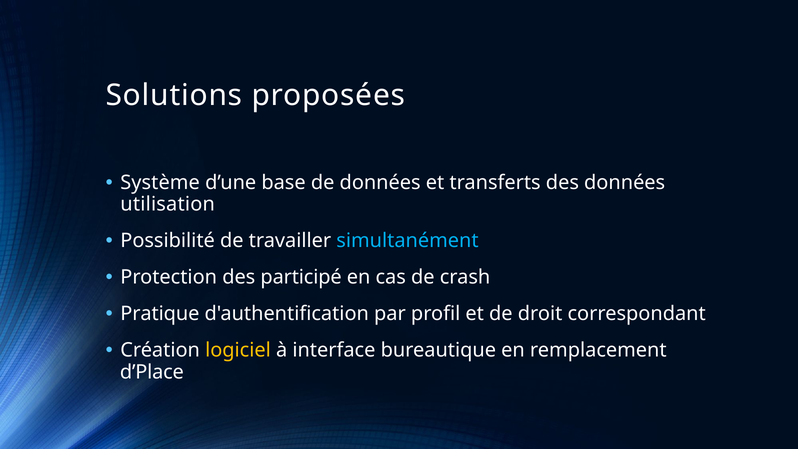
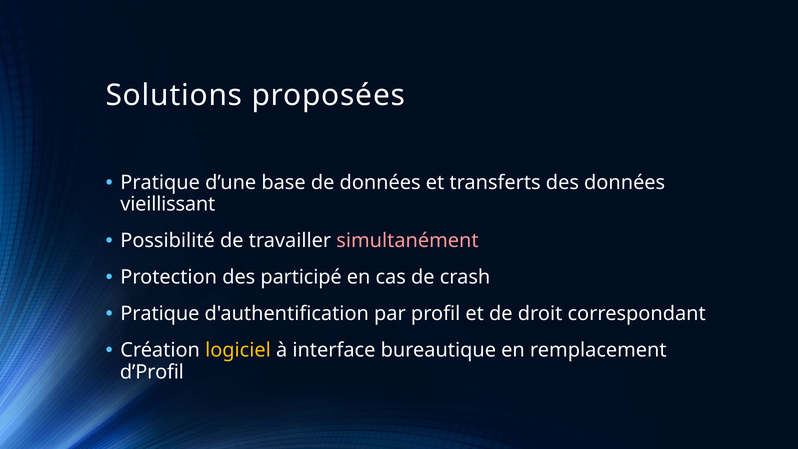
Système: Système -> Pratique (160, 183)
utilisation: utilisation -> vieillissant (168, 204)
simultanément colour: light blue -> pink (407, 241)
d’Place: d’Place -> d’Profil (152, 372)
